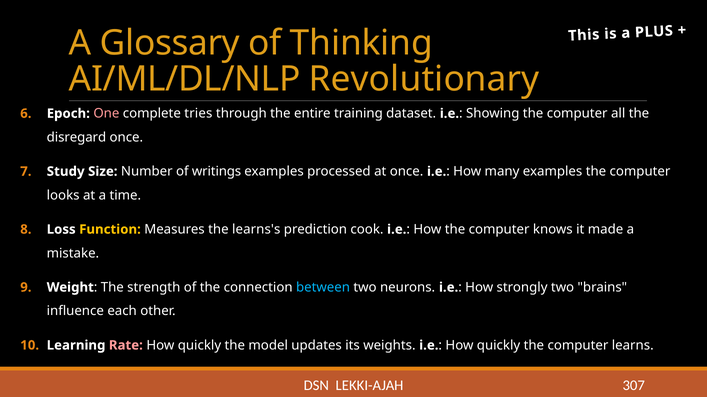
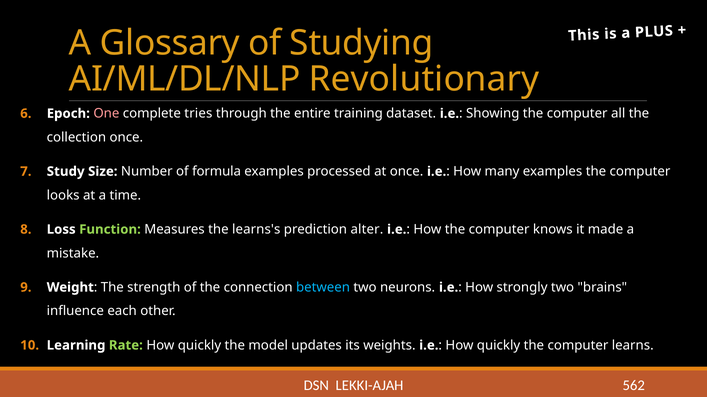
Thinking: Thinking -> Studying (361, 43)
disregard: disregard -> collection (76, 138)
writings: writings -> formula (217, 172)
Function colour: yellow -> light green (110, 230)
cook: cook -> alter (367, 230)
Rate colour: pink -> light green (126, 346)
307: 307 -> 562 (634, 386)
